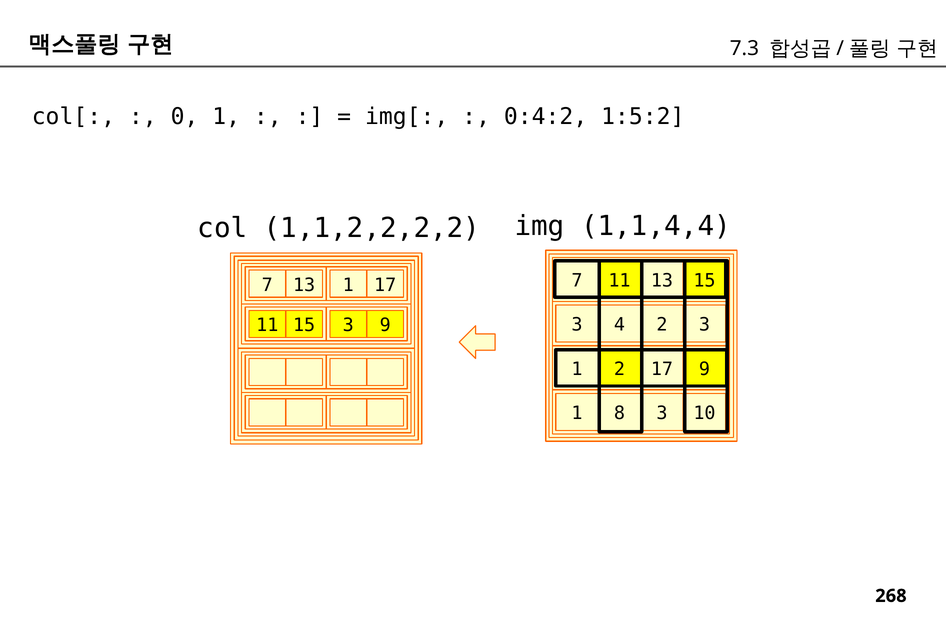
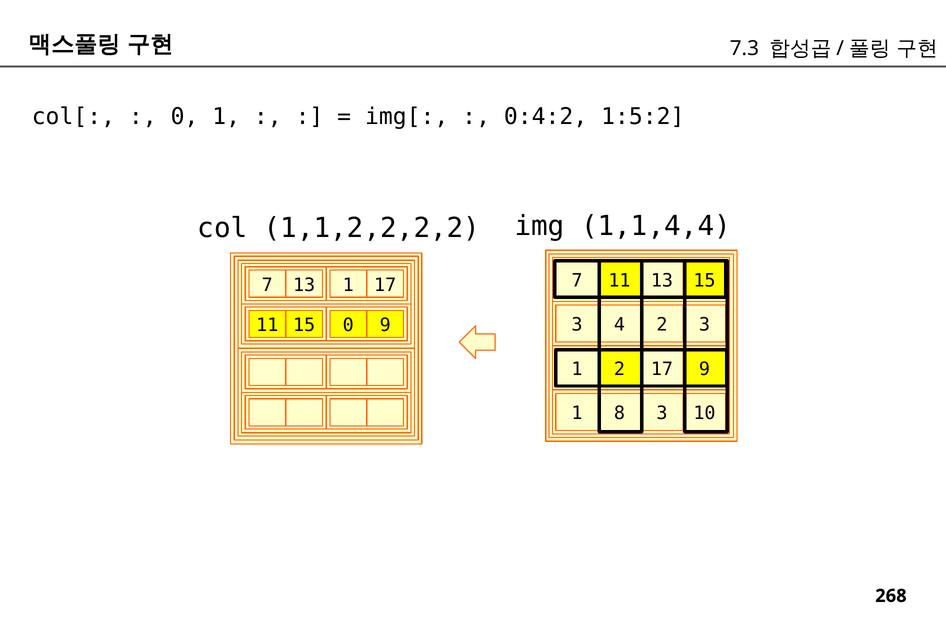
11 15 3: 3 -> 0 (348, 326)
